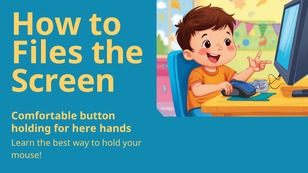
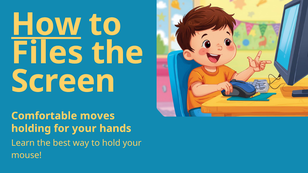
How underline: none -> present (46, 24)
button: button -> moves (97, 116)
for here: here -> your (84, 129)
